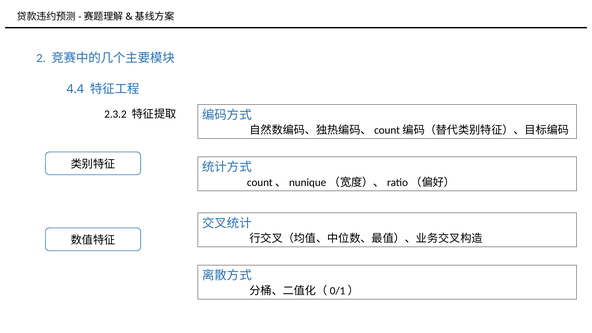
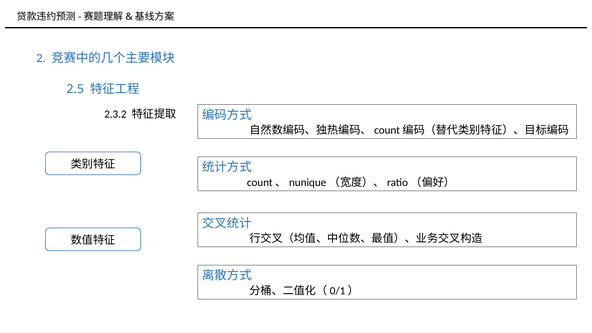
4.4: 4.4 -> 2.5 (75, 89)
